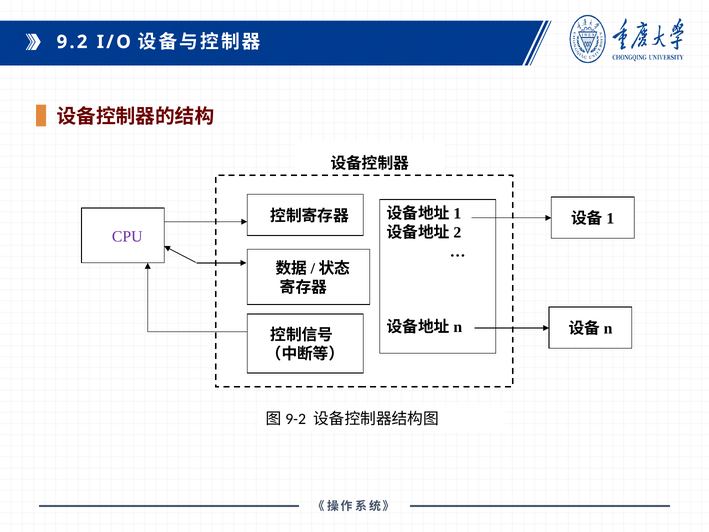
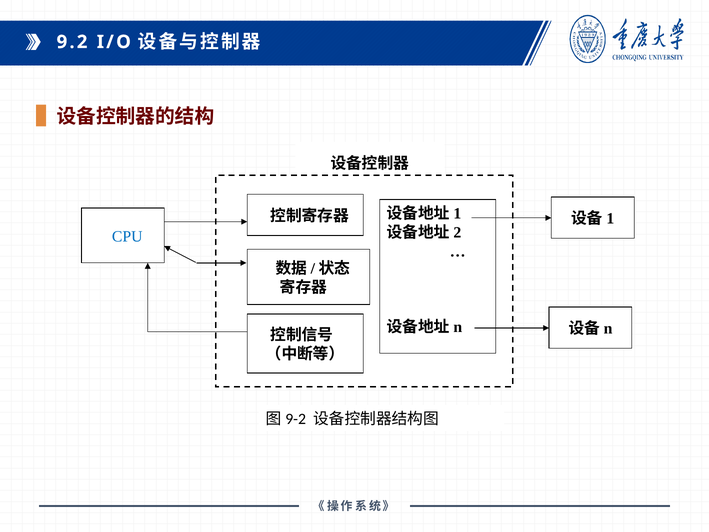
CPU colour: purple -> blue (127, 236)
